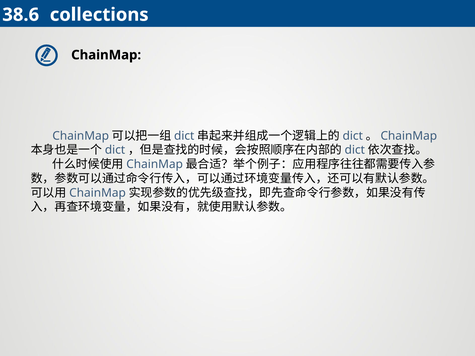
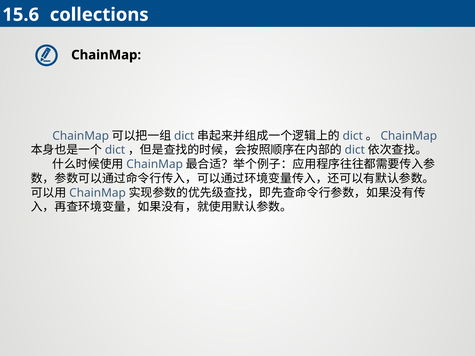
38.6: 38.6 -> 15.6 (21, 15)
